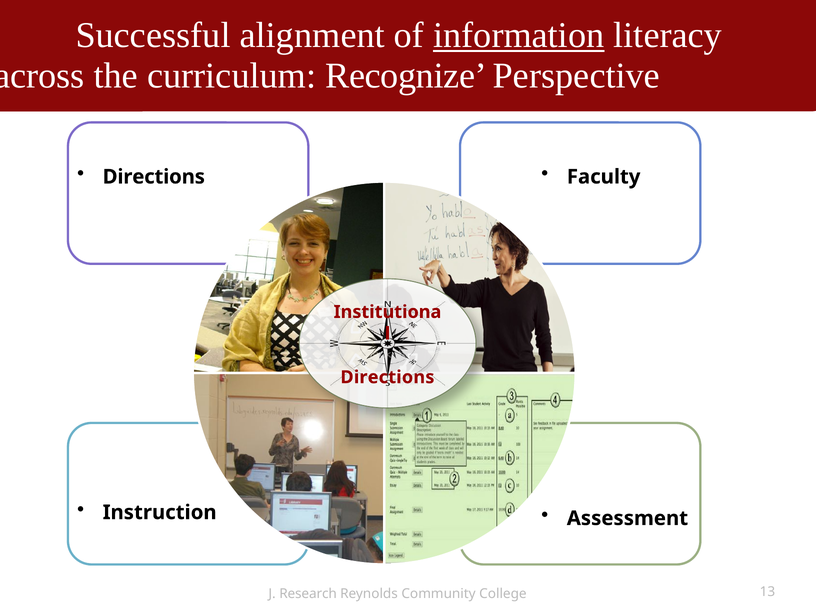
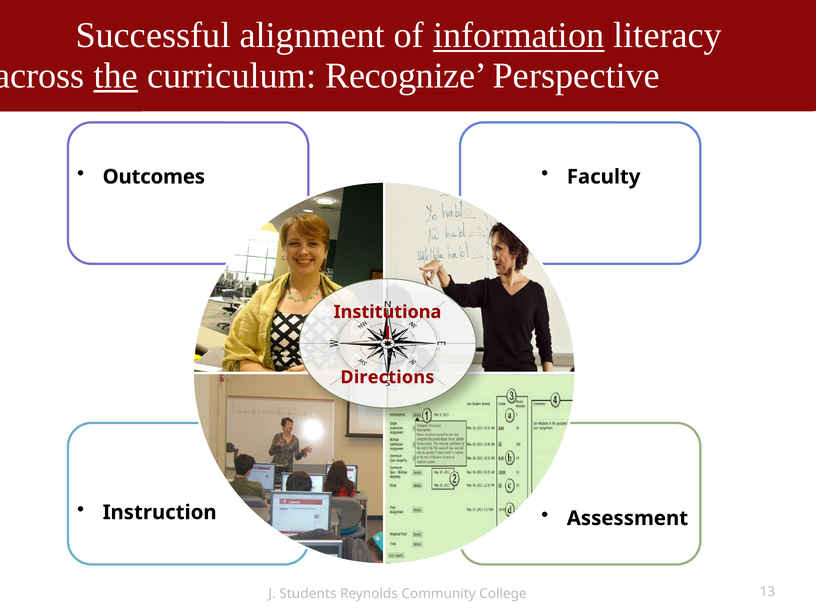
the underline: none -> present (116, 76)
Directions: Directions -> Outcomes (154, 177)
Research: Research -> Students (308, 594)
